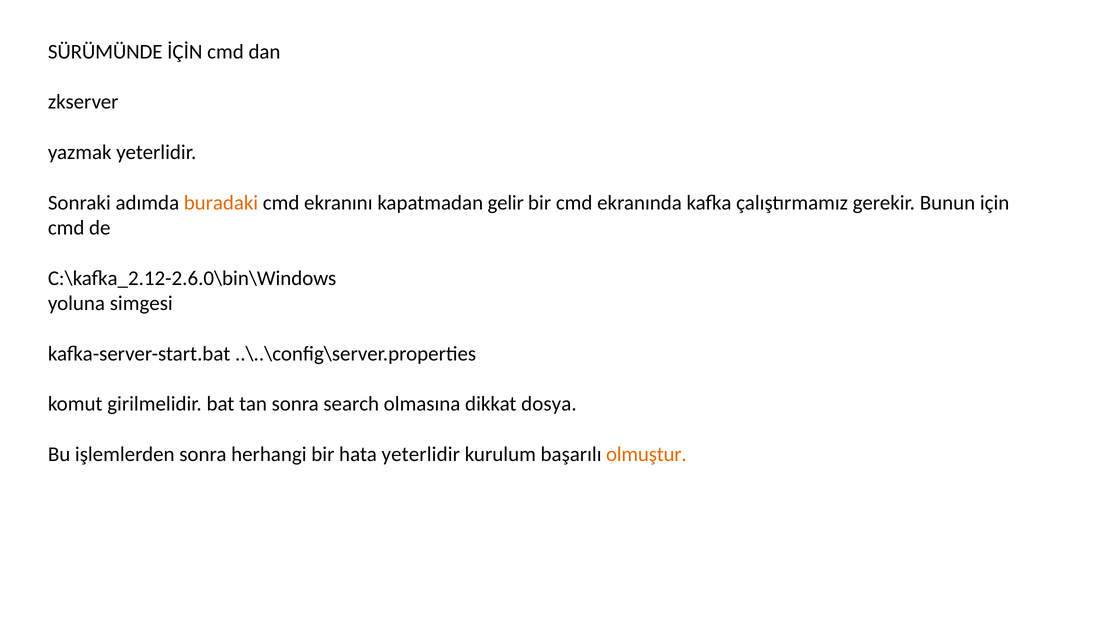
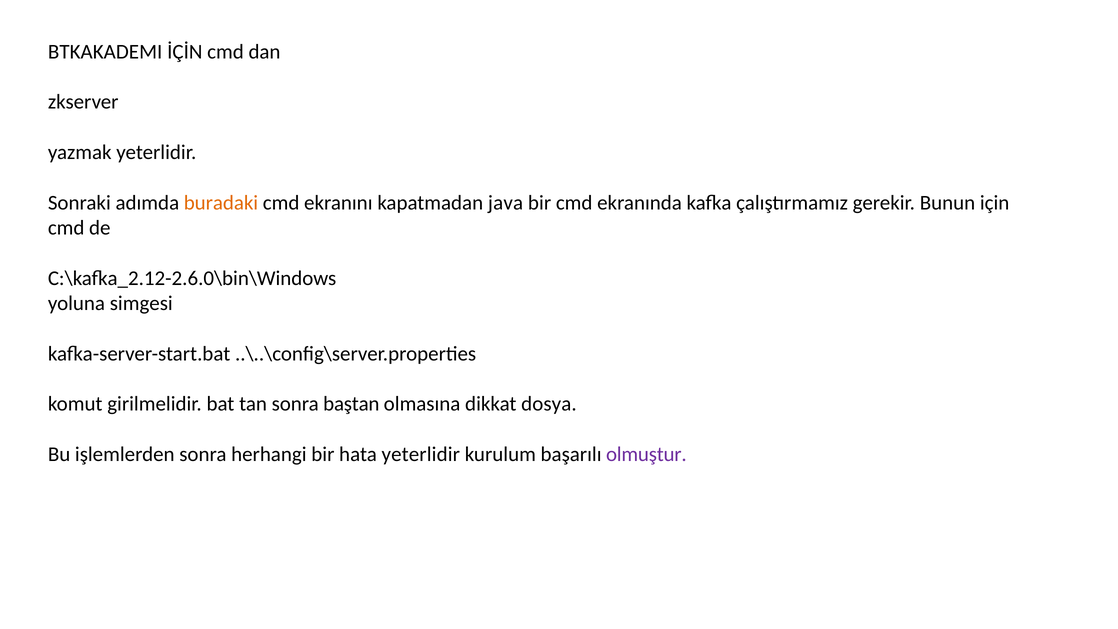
SÜRÜMÜNDE: SÜRÜMÜNDE -> BTKAKADEMI (105, 52)
gelir: gelir -> java (505, 203)
search: search -> baştan (351, 404)
olmuştur colour: orange -> purple (646, 454)
